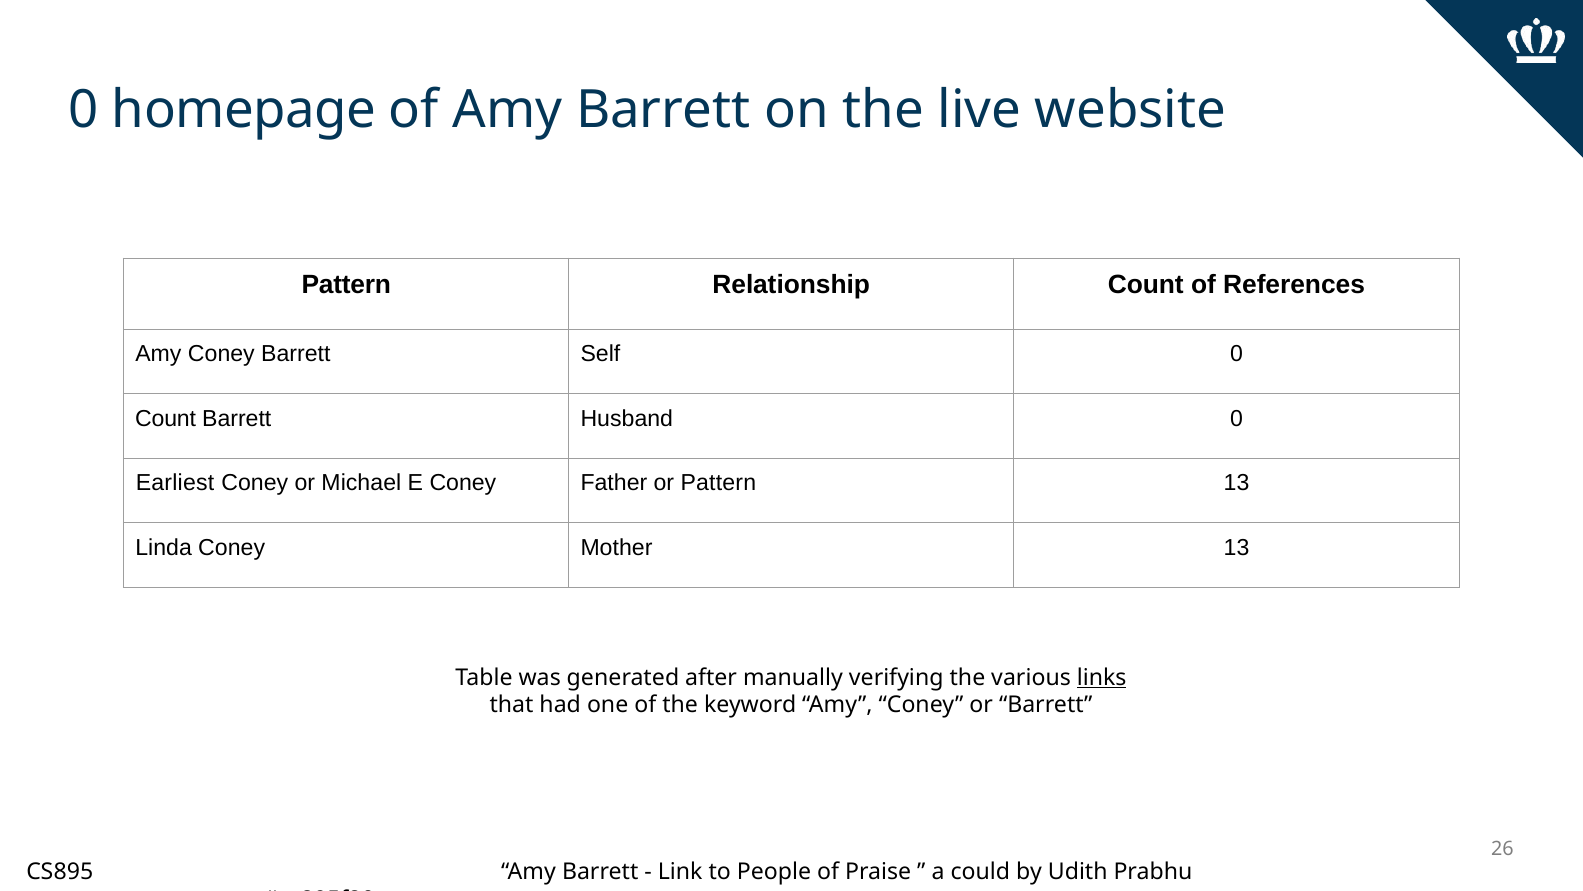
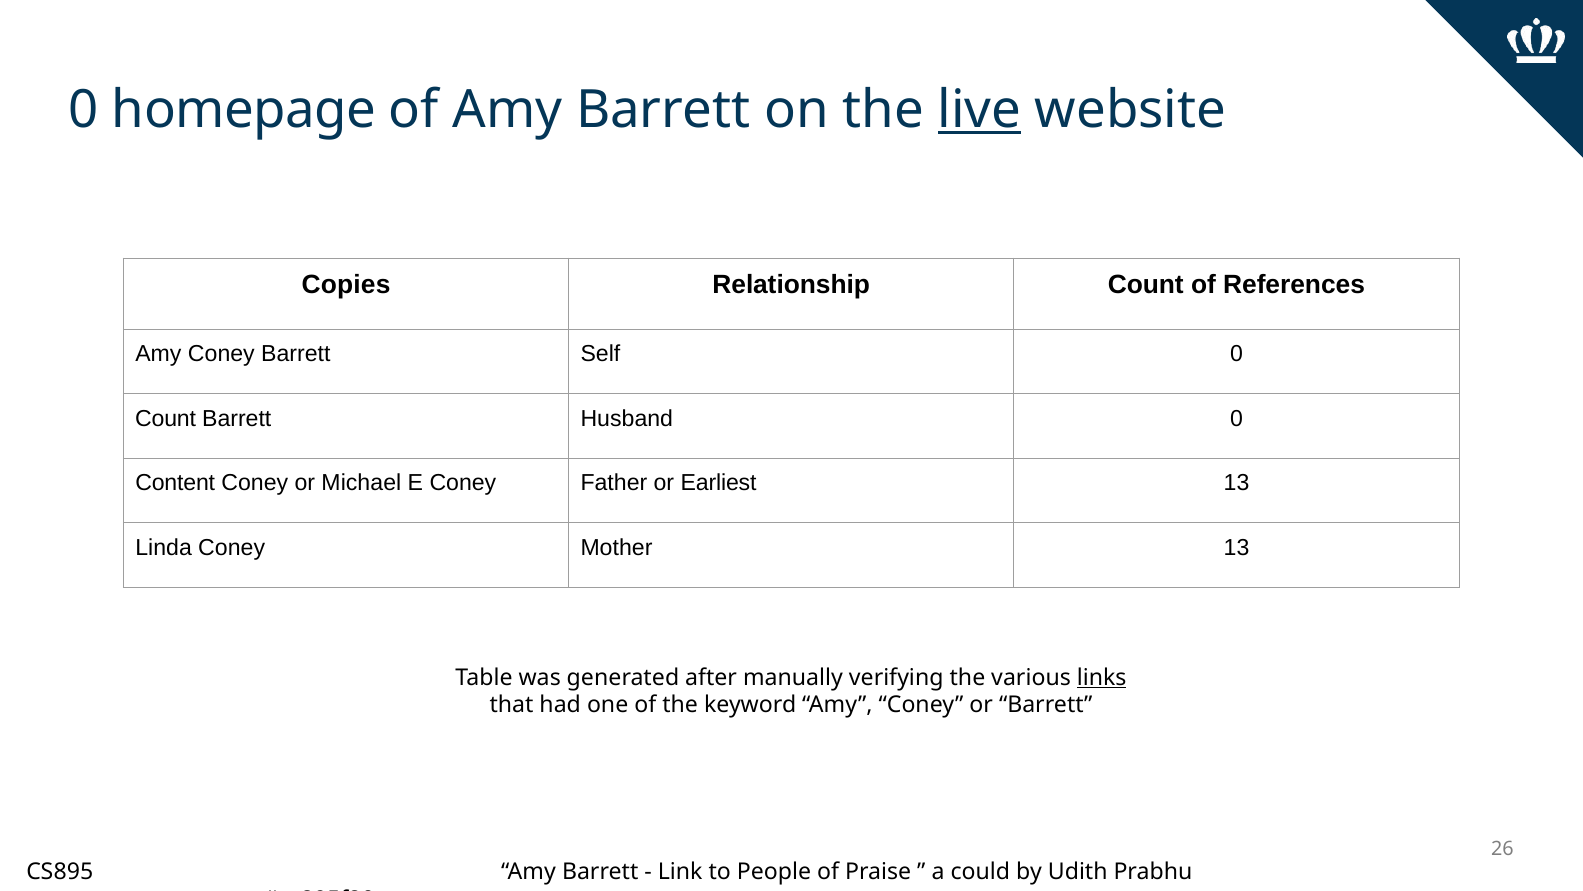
live underline: none -> present (979, 110)
Pattern: Pattern -> Copies (346, 285)
Earliest: Earliest -> Content (175, 483)
or Pattern: Pattern -> Earliest (719, 483)
